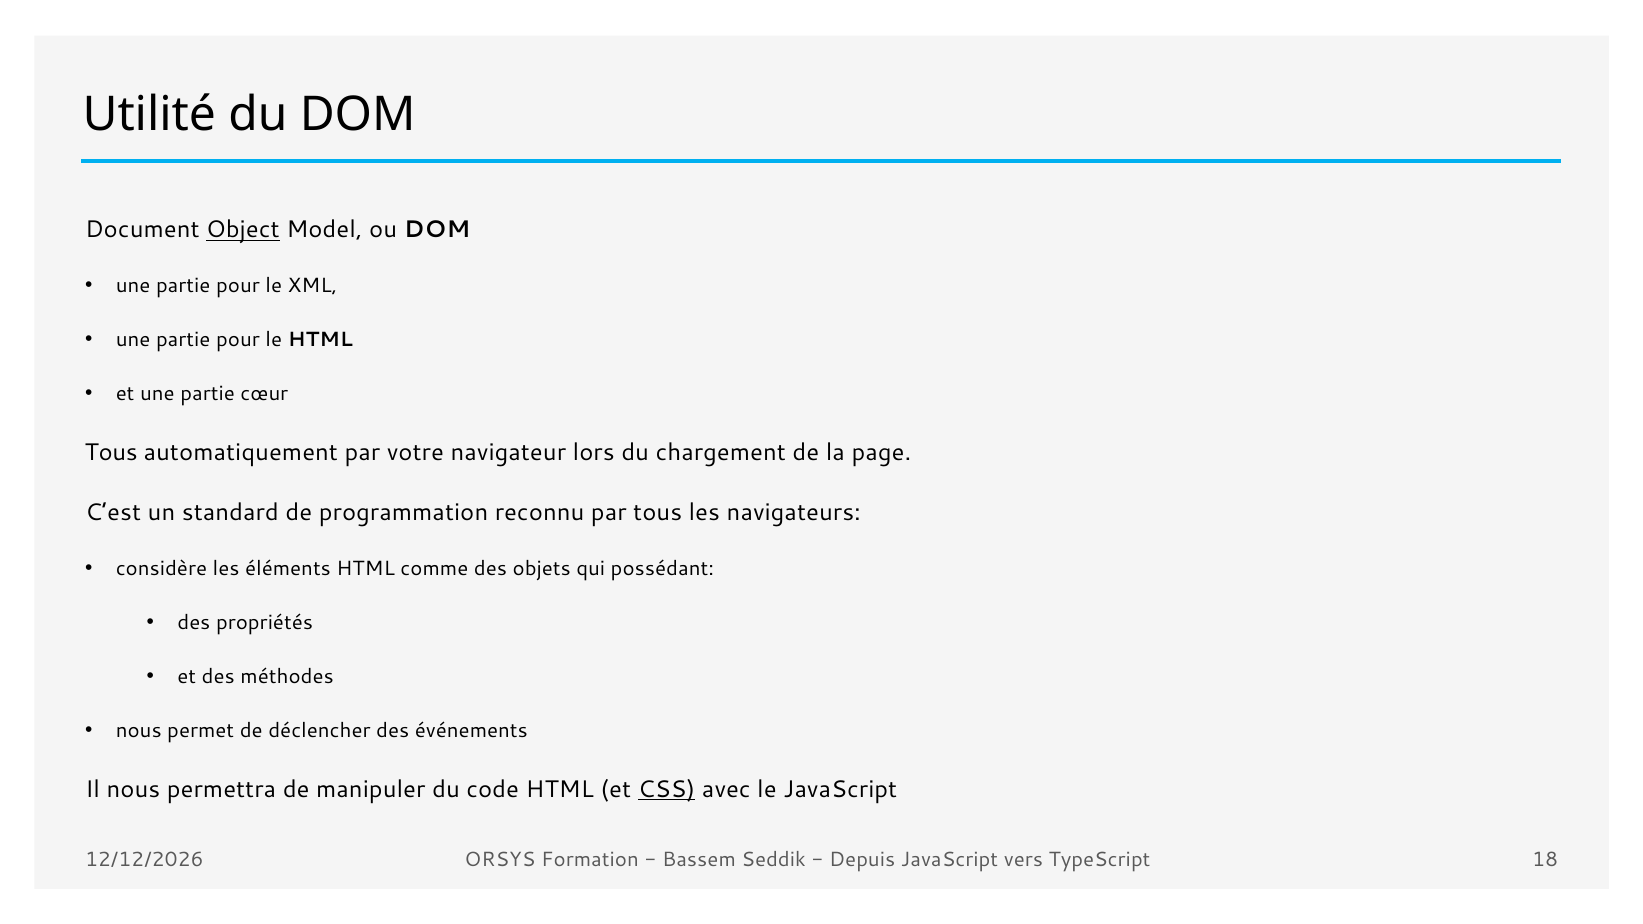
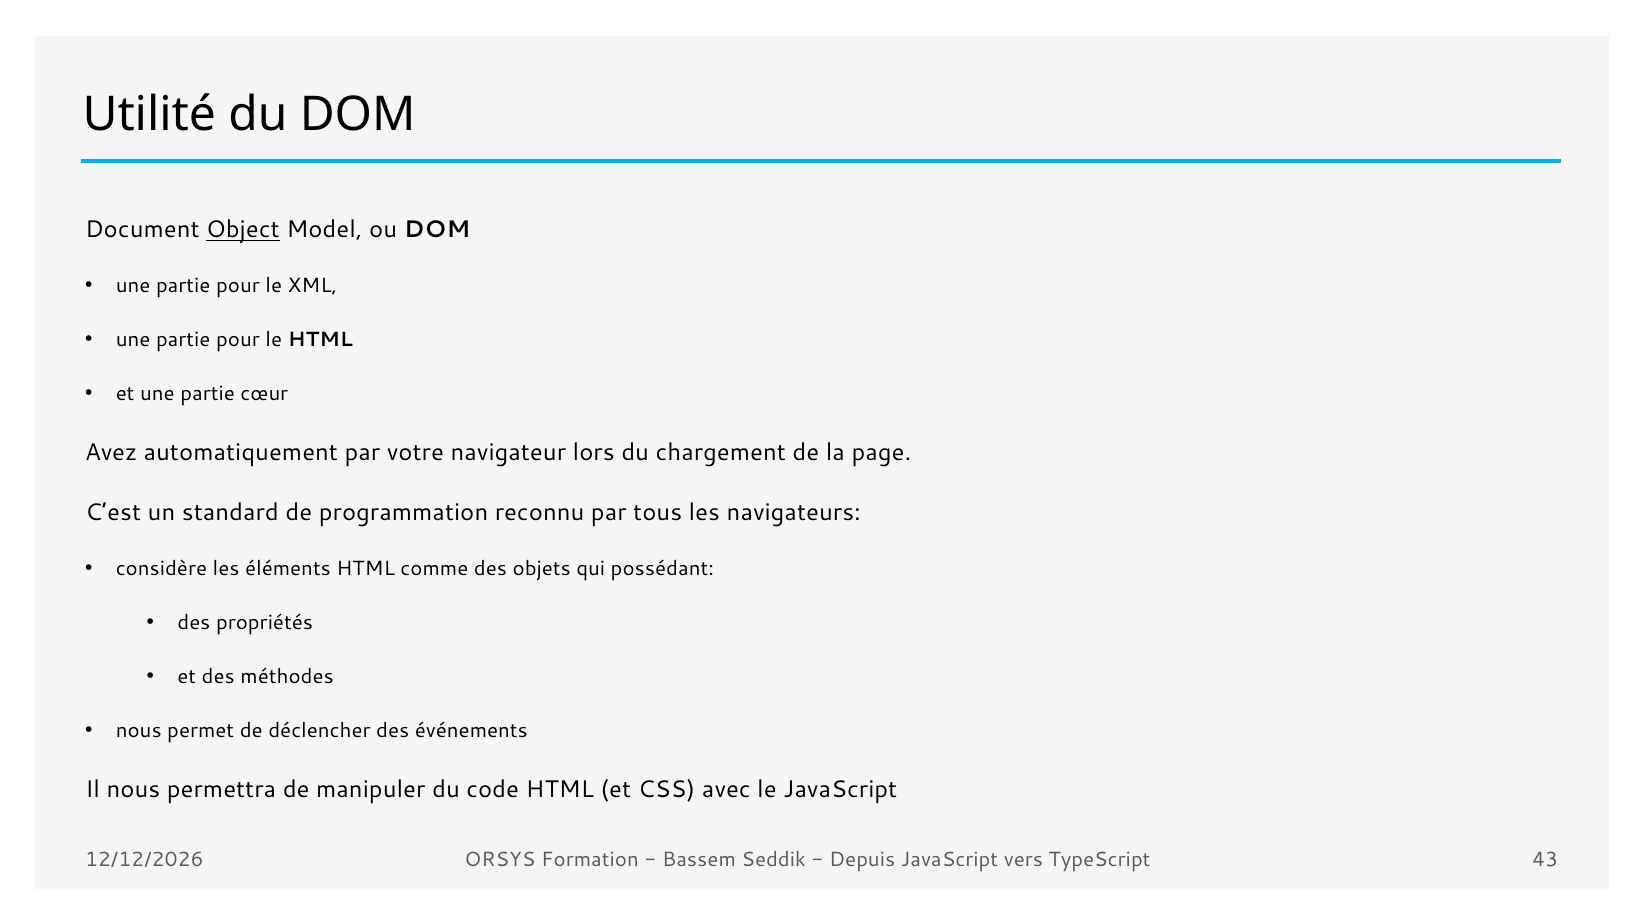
Tous: Tous -> Avez (111, 453)
CSS underline: present -> none (667, 789)
18: 18 -> 43 (1545, 860)
